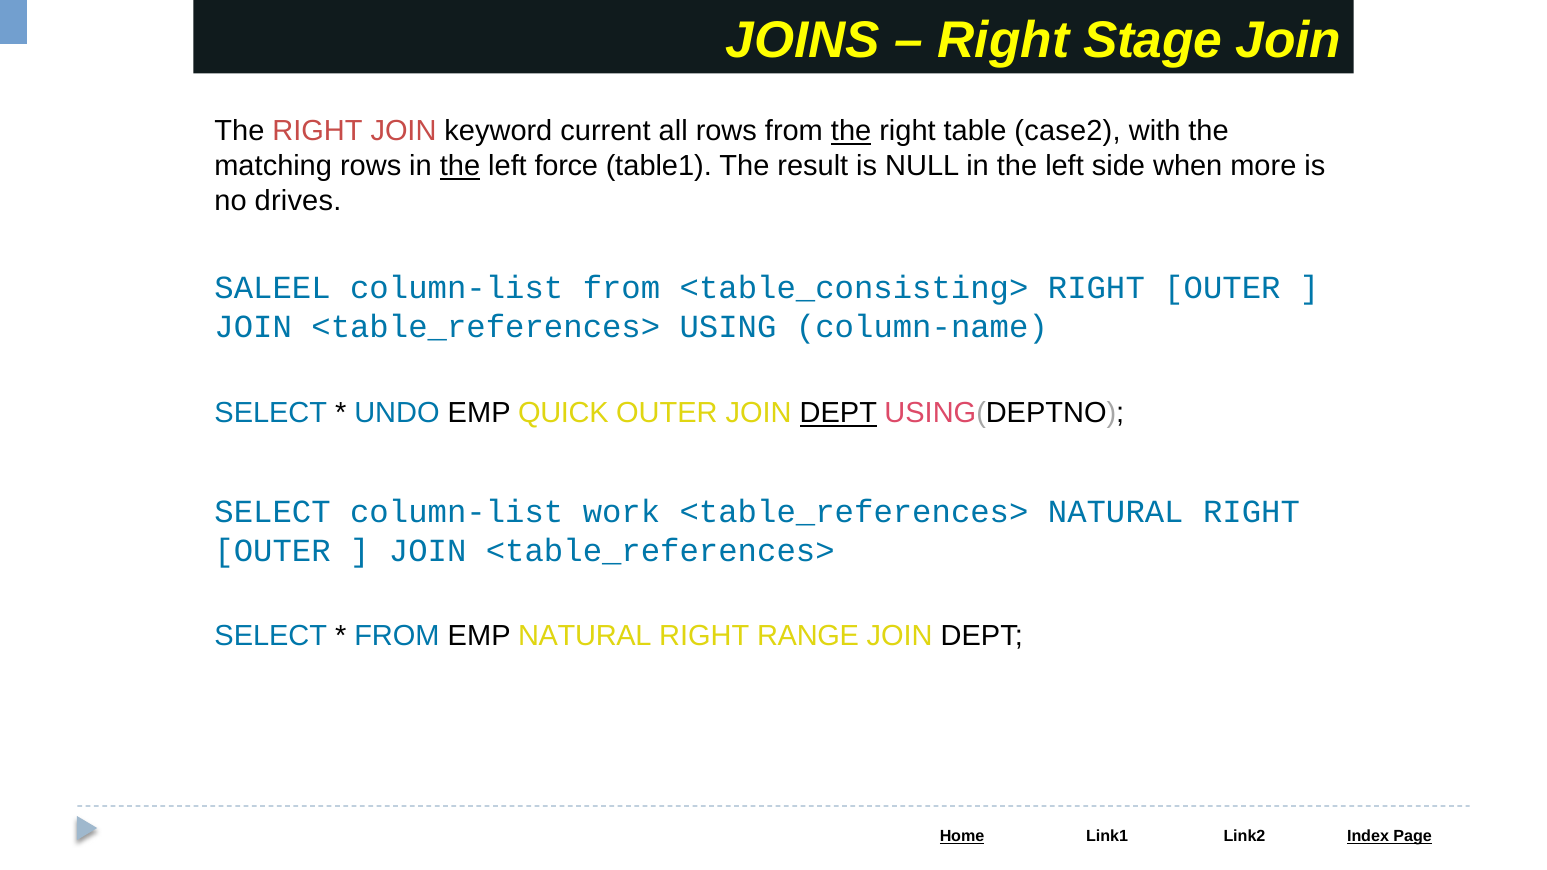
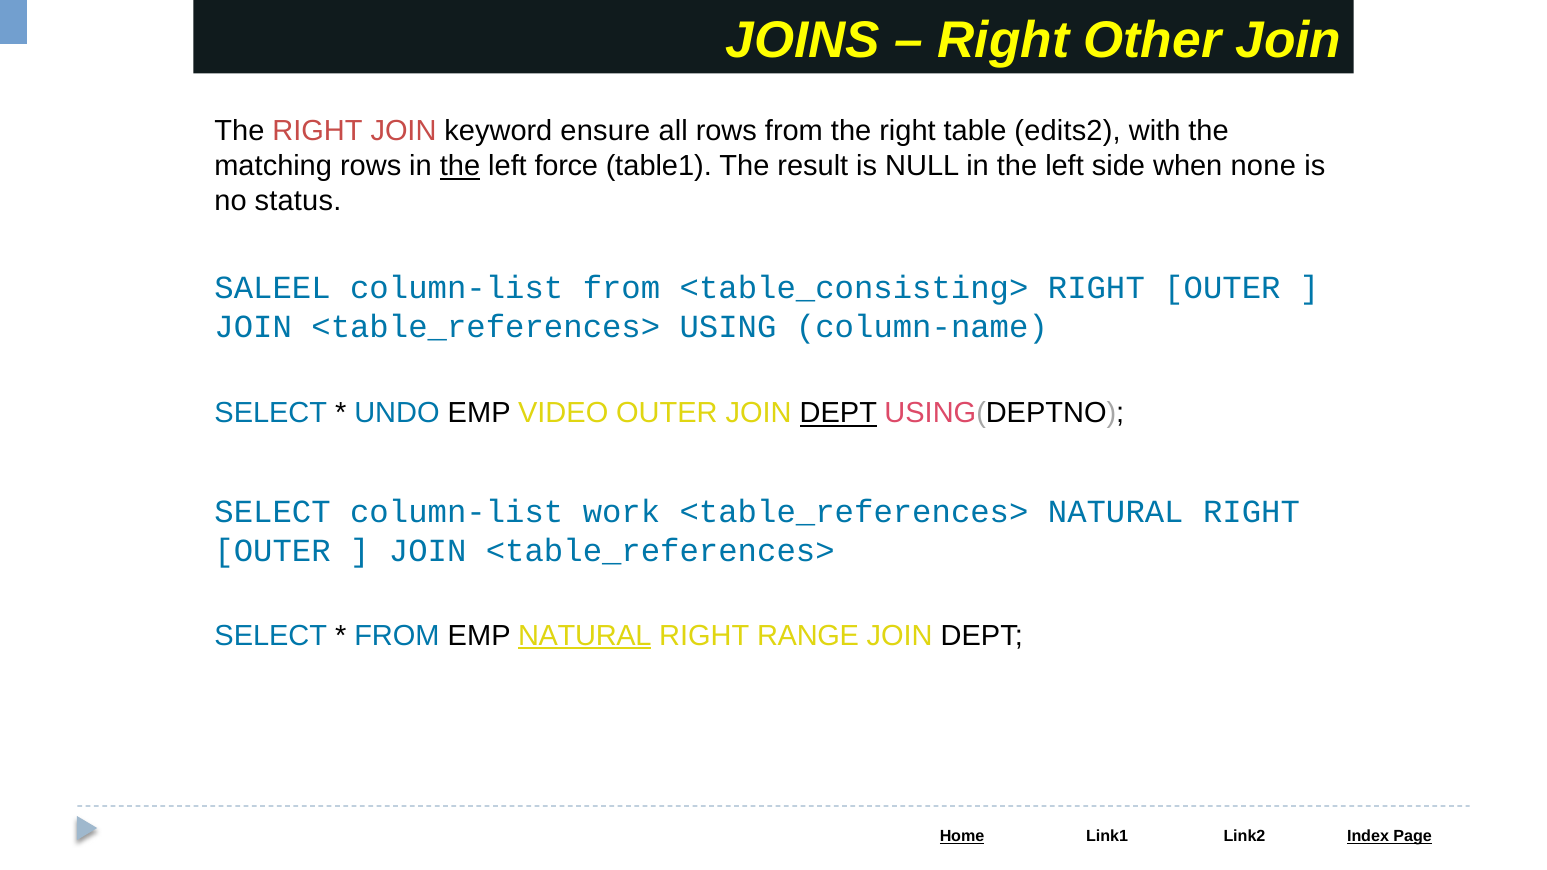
Stage: Stage -> Other (1152, 40)
current: current -> ensure (605, 131)
the underline: present -> none (851, 131)
case2: case2 -> edits2 (1068, 131)
more: more -> none (1263, 166)
drives: drives -> status (298, 201)
QUICK: QUICK -> VIDEO (563, 413)
NATURAL underline: none -> present (585, 636)
